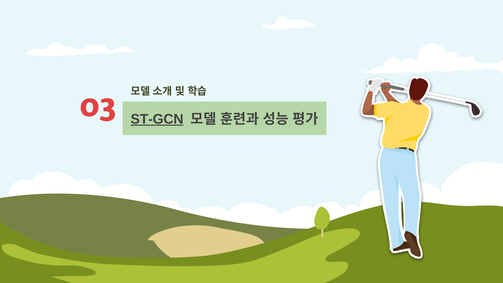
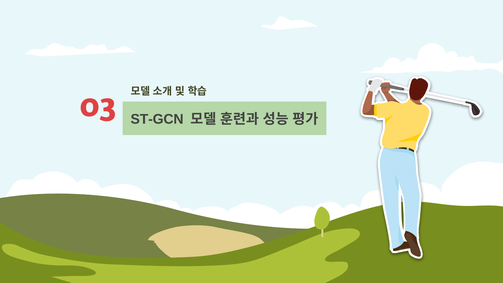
ST-GCN underline: present -> none (157, 119)
